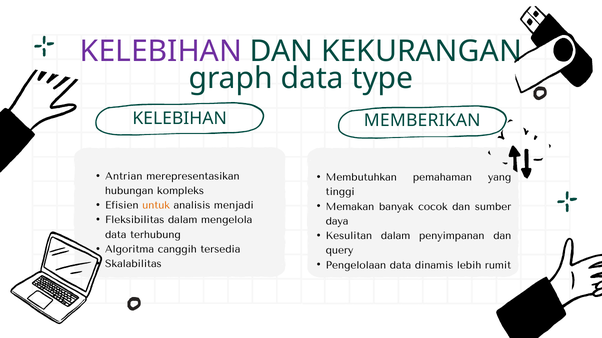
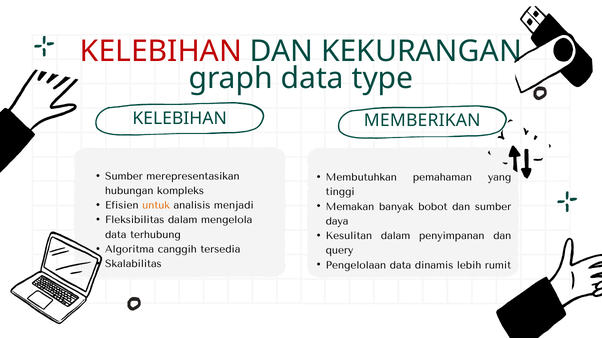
KELEBIHAN colour: purple -> red (161, 52)
Antrian: Antrian -> Sumber (124, 177)
cocok: cocok -> bobot (433, 207)
